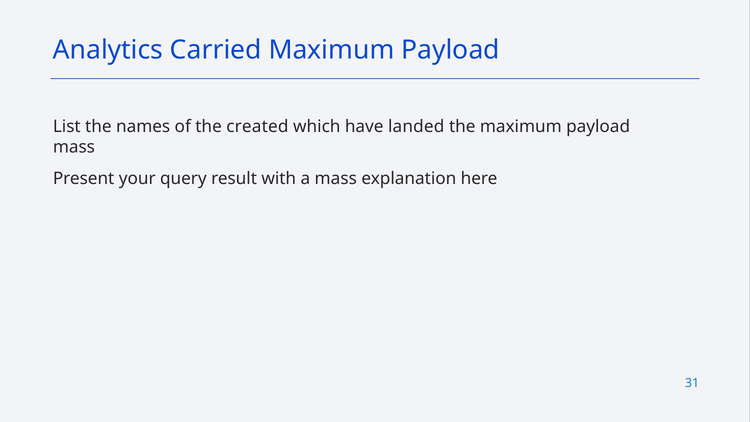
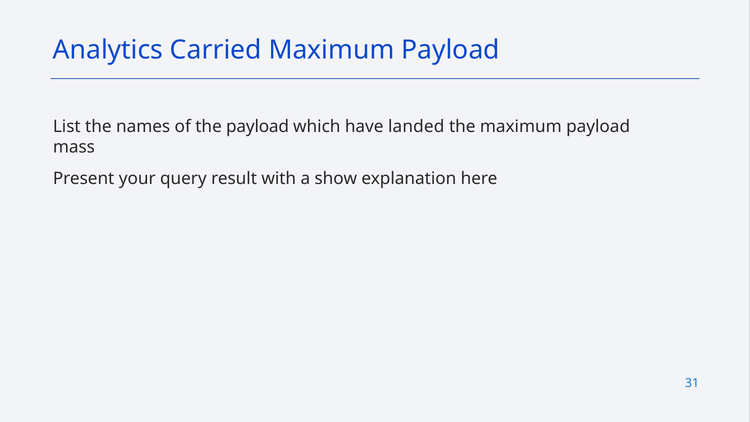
the created: created -> payload (258, 127)
a mass: mass -> show (336, 179)
